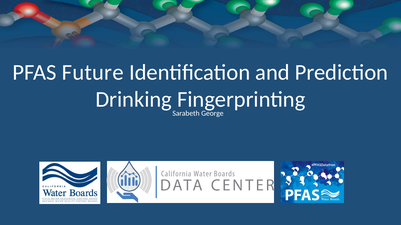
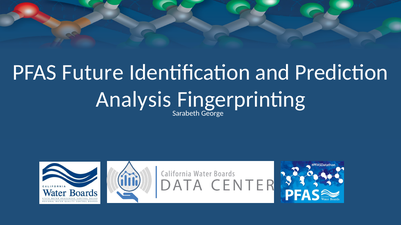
Drinking: Drinking -> Analysis (134, 100)
